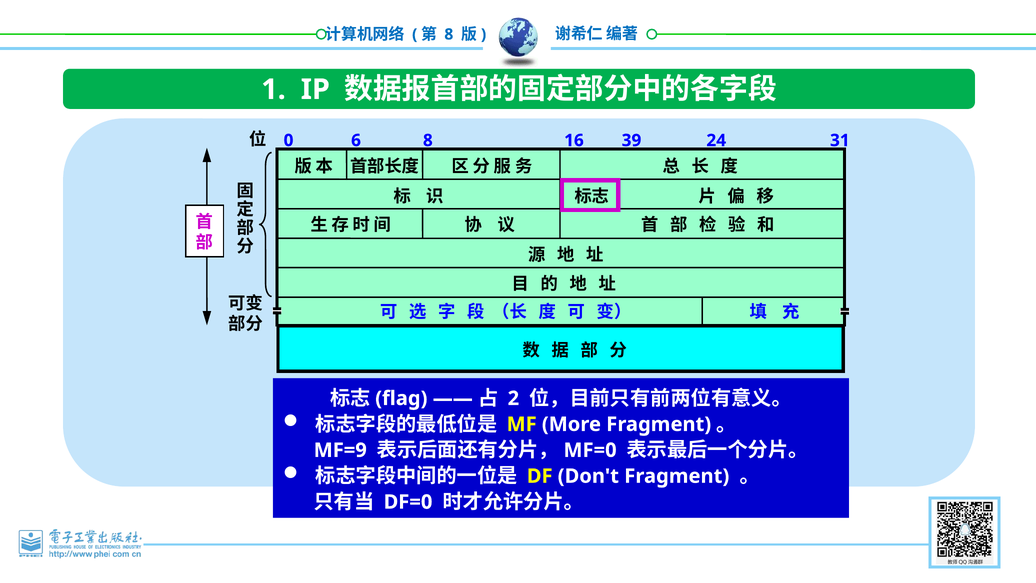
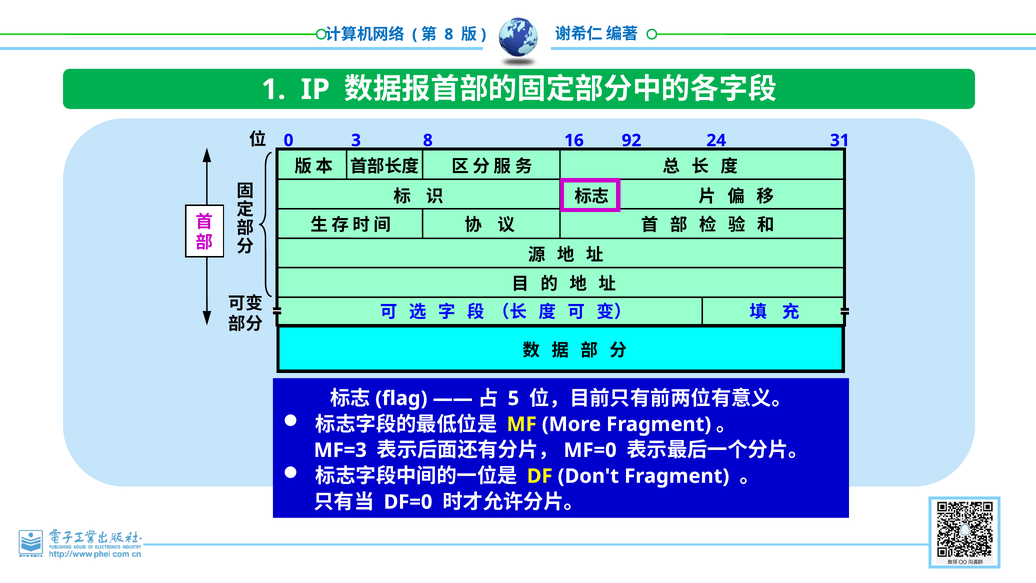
6: 6 -> 3 (356, 140)
39: 39 -> 92 (631, 140)
2: 2 -> 5 (513, 398)
MF=9: MF=9 -> MF=3 (340, 450)
